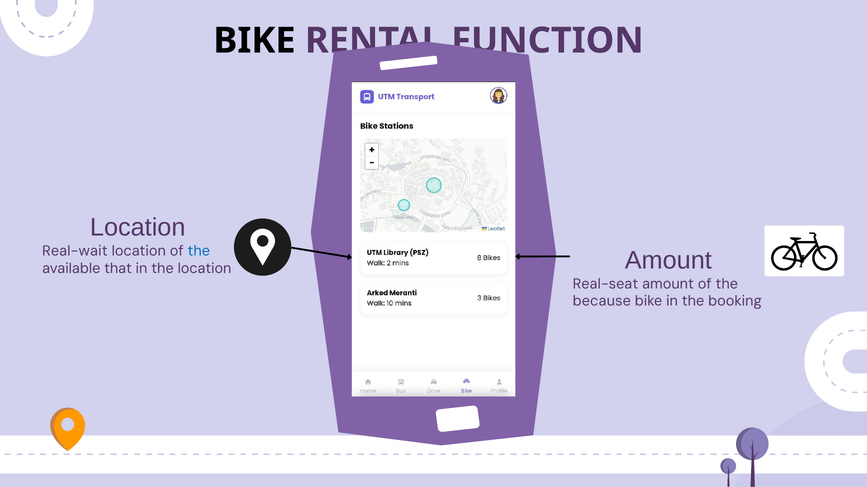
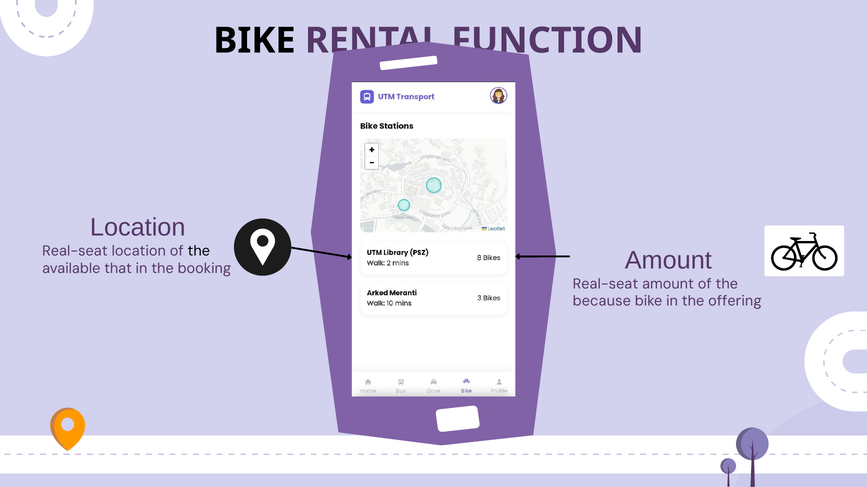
Real-wait: Real-wait -> Real-seat (75, 251)
the colour: blue -> black (199, 251)
the location: location -> booking (204, 269)
booking: booking -> offering (735, 302)
